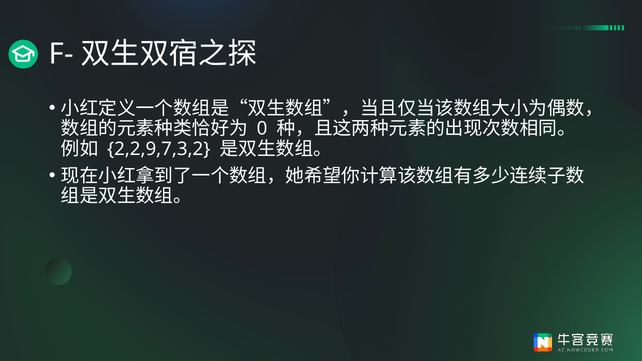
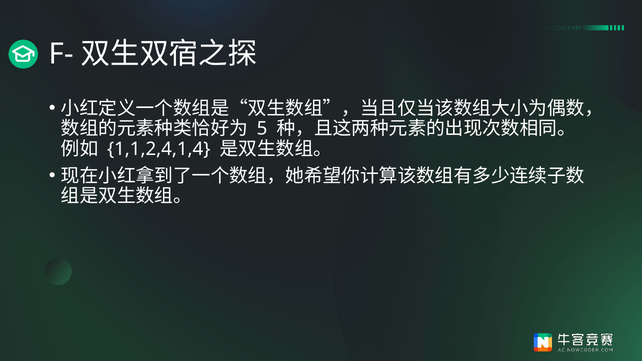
0: 0 -> 5 (262, 129)
2,2,9,7,3,2: 2,2,9,7,3,2 -> 1,1,2,4,1,4 (159, 149)
